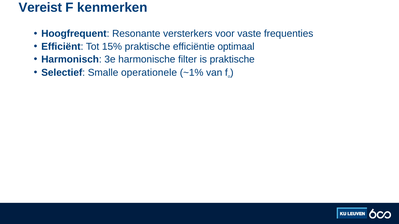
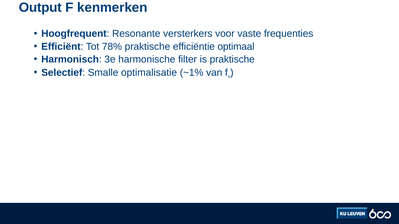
Vereist: Vereist -> Output (40, 8)
15%: 15% -> 78% (112, 47)
operationele: operationele -> optimalisatie (149, 73)
